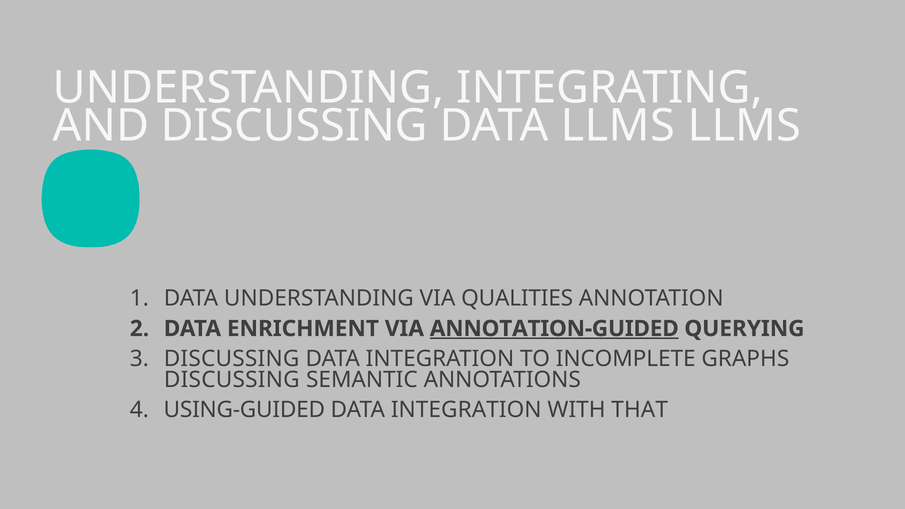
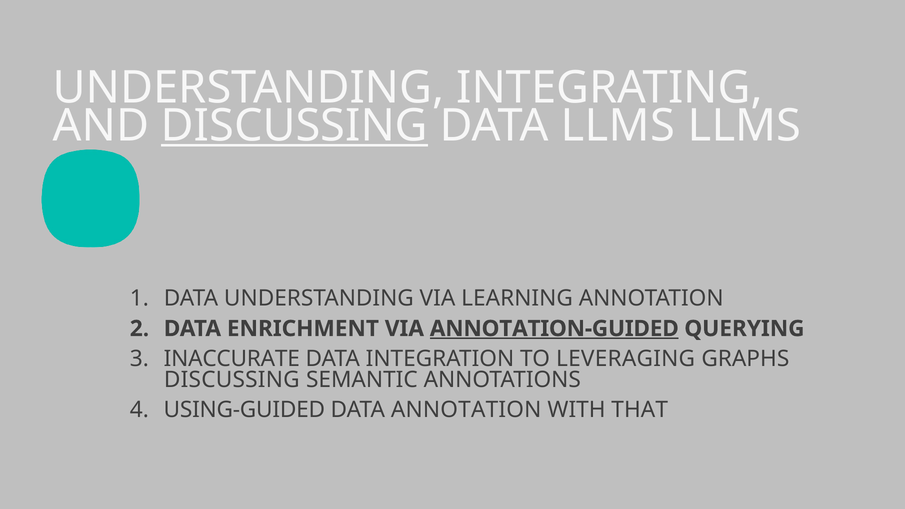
DISCUSSING underline: none -> present (294, 126)
QUALITIES: QUALITIES -> LEARNING (517, 299)
DISCUSSING: DISCUSSING -> INACCURATE (232, 359)
INCOMPLETE: INCOMPLETE -> LEVERAGING (626, 359)
INTEGRATION: INTEGRATION -> ANNOTATION (466, 410)
